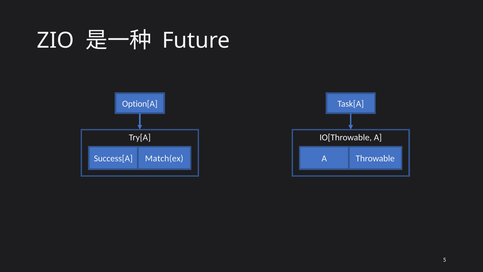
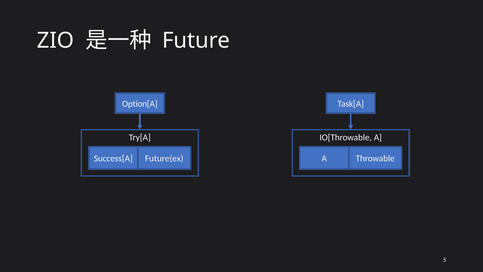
Match(ex: Match(ex -> Future(ex (164, 158)
